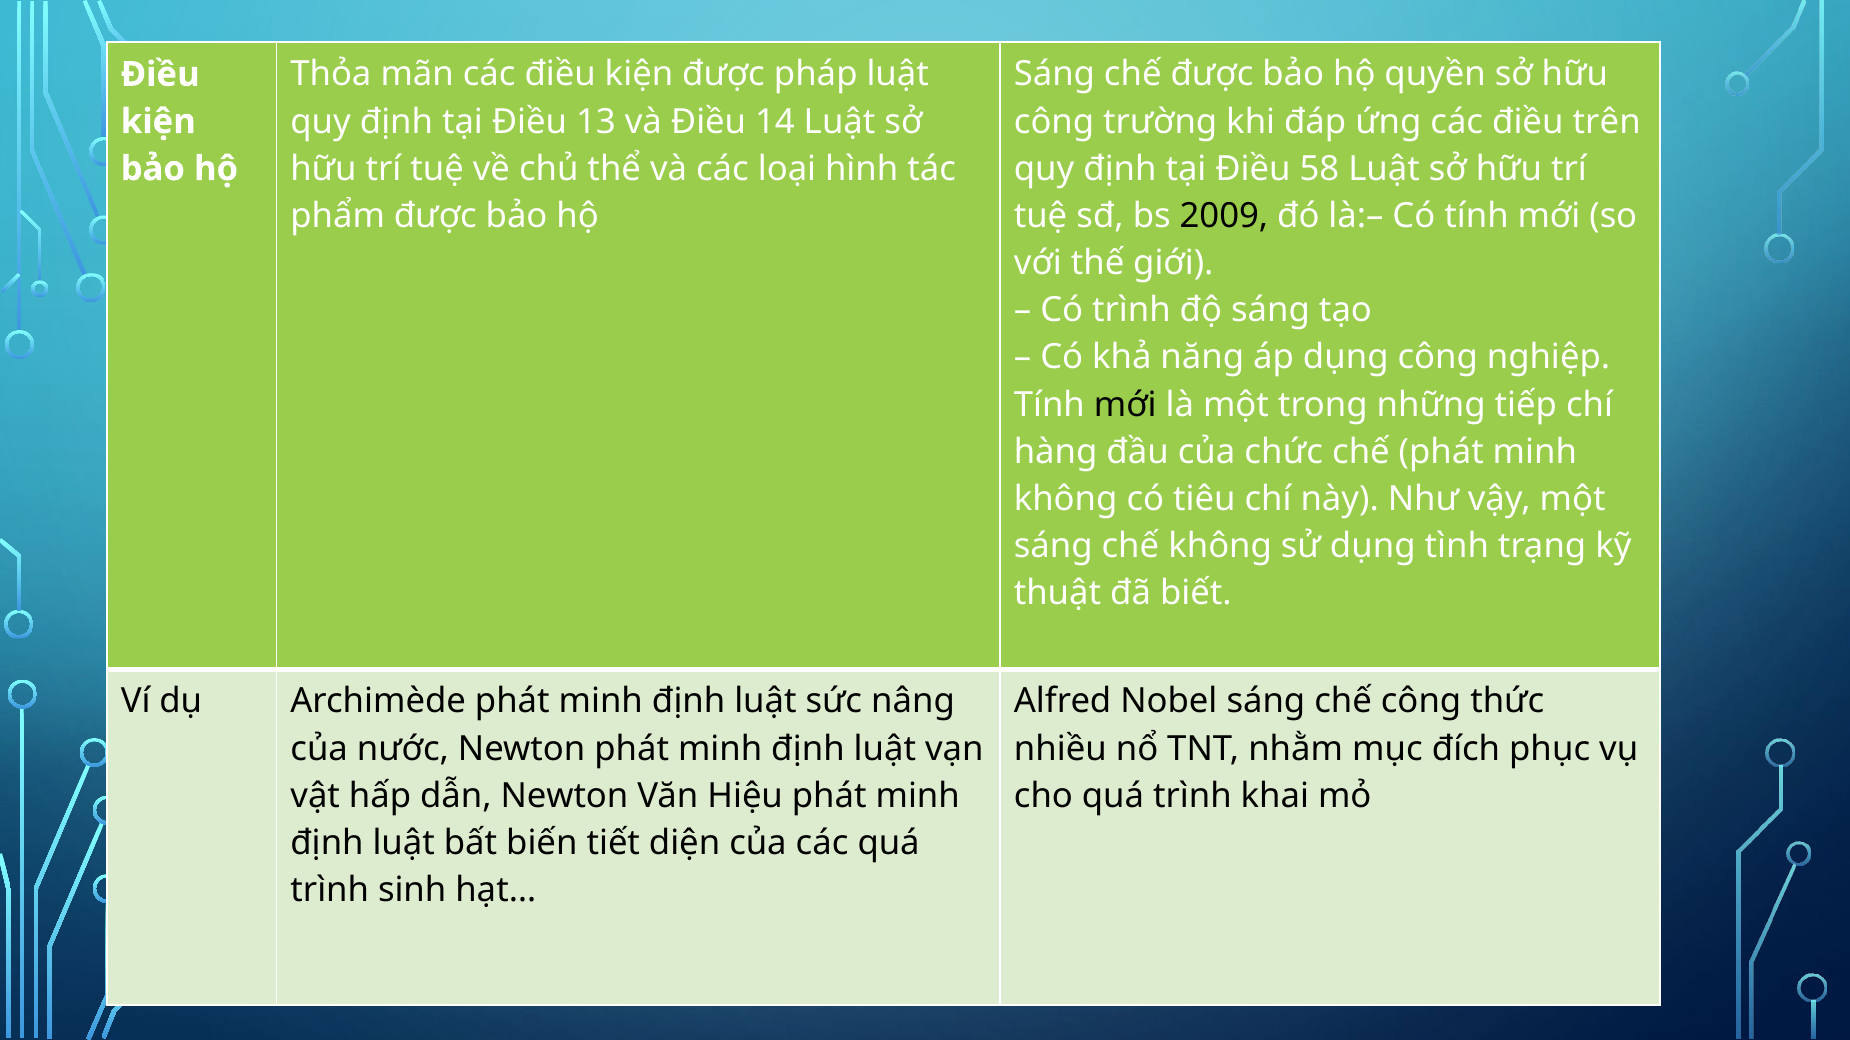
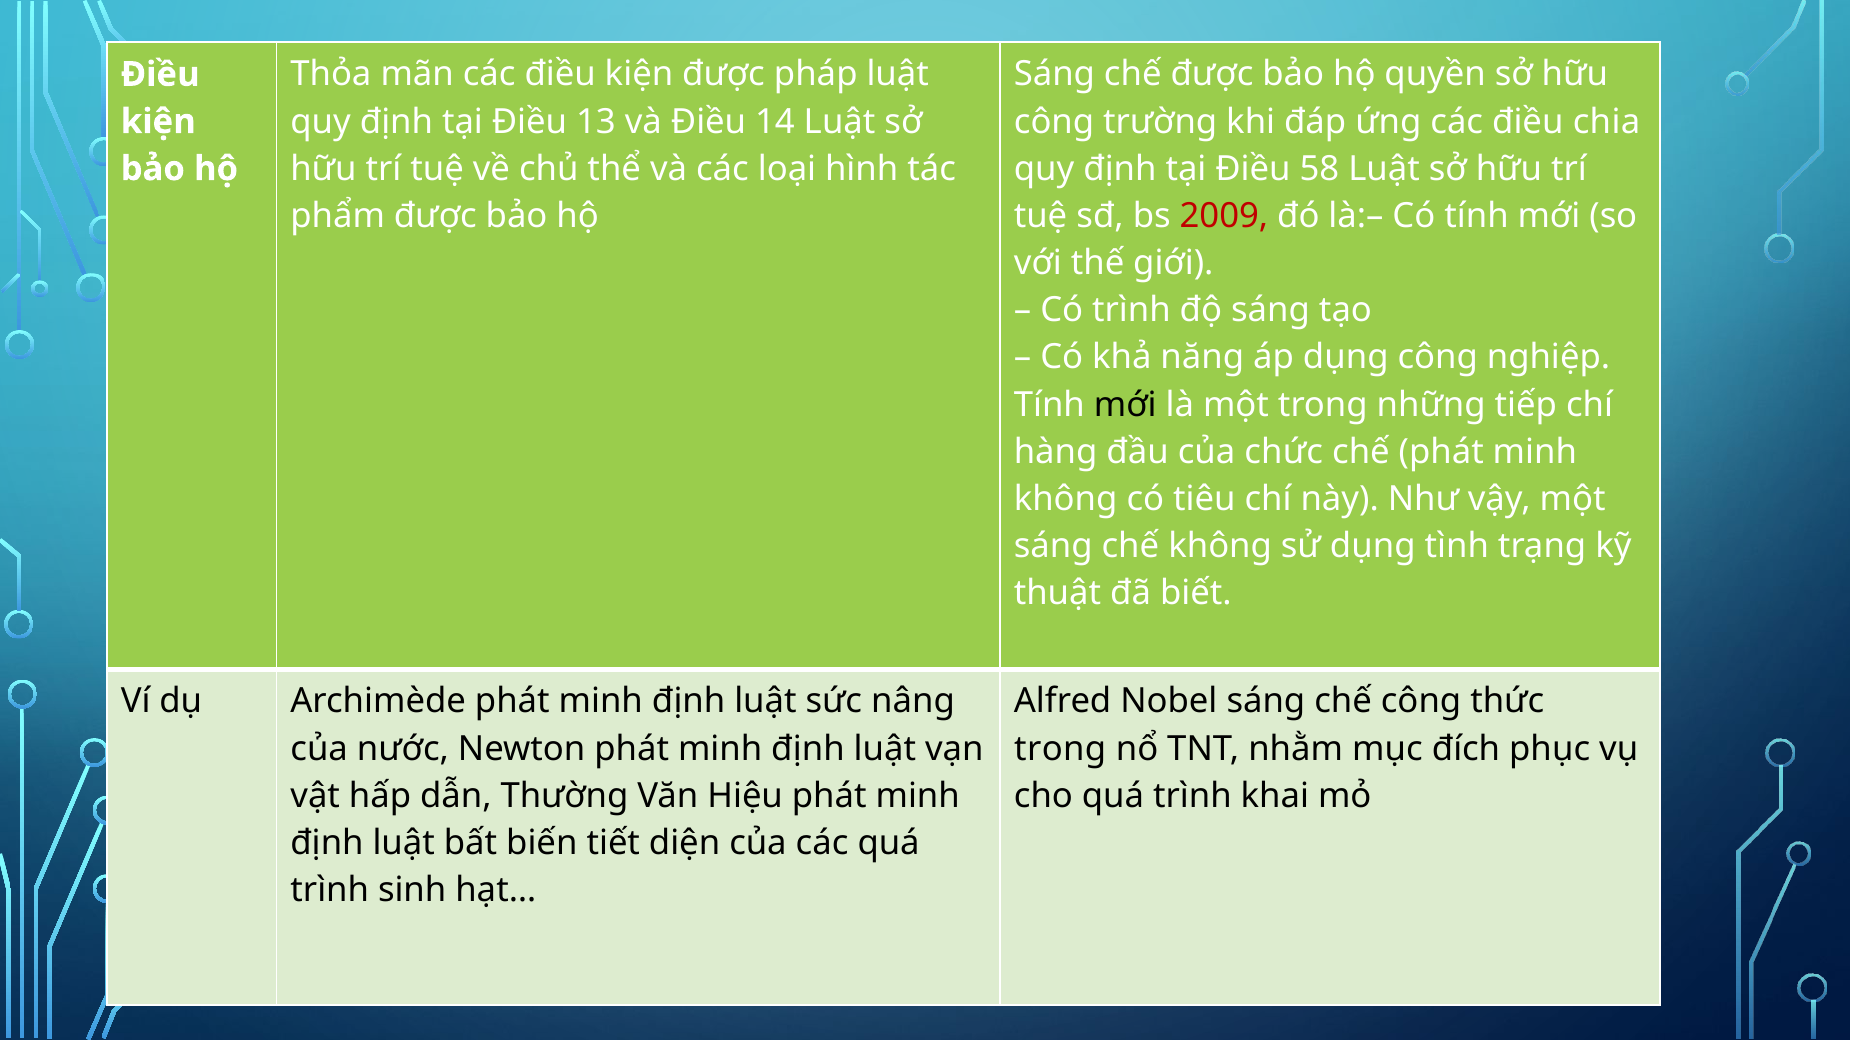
trên: trên -> chia (1607, 122)
2009 colour: black -> red (1224, 216)
nhiều: nhiều -> trong (1060, 749)
dẫn Newton: Newton -> Thường (564, 796)
